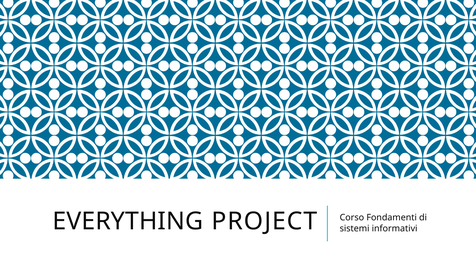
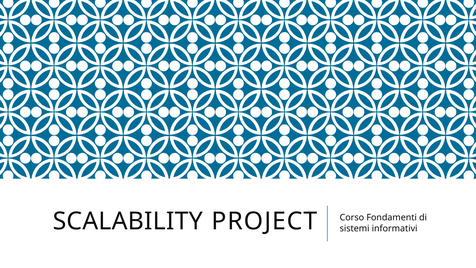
EVERYTHING: EVERYTHING -> SCALABILITY (128, 221)
